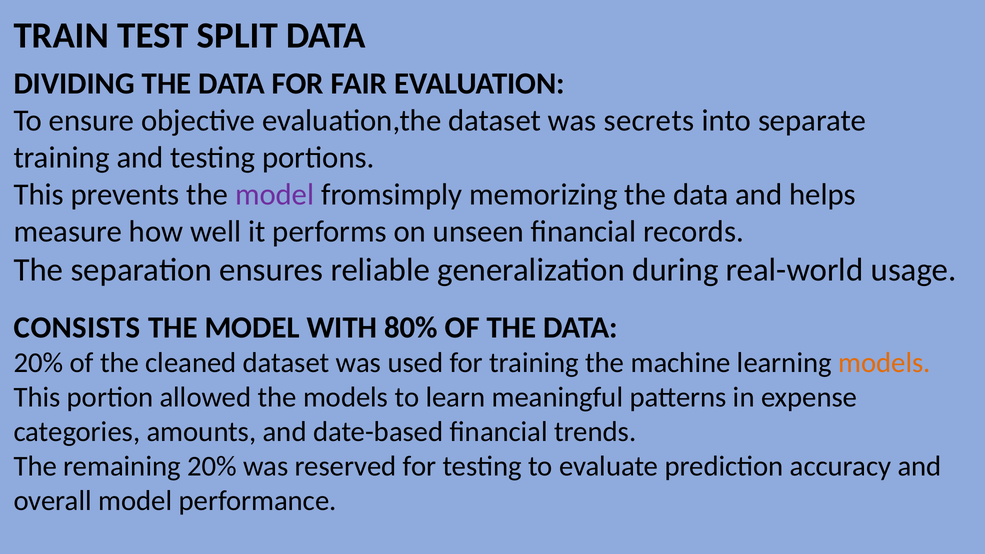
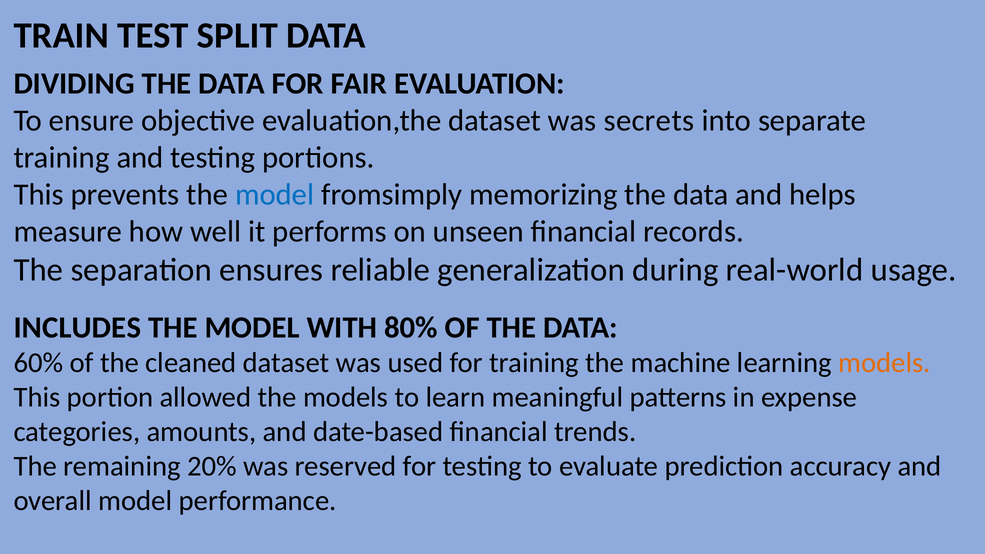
model colour: purple -> blue (275, 194)
CONSISTS: CONSISTS -> INCLUDES (77, 327)
20%: 20% -> 60% (38, 363)
